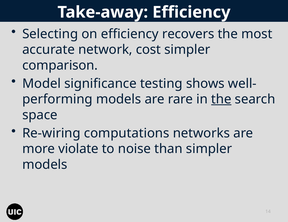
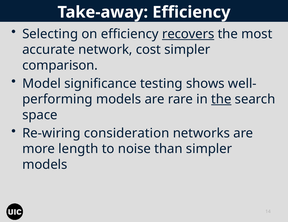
recovers underline: none -> present (188, 34)
computations: computations -> consideration (127, 134)
violate: violate -> length (78, 149)
